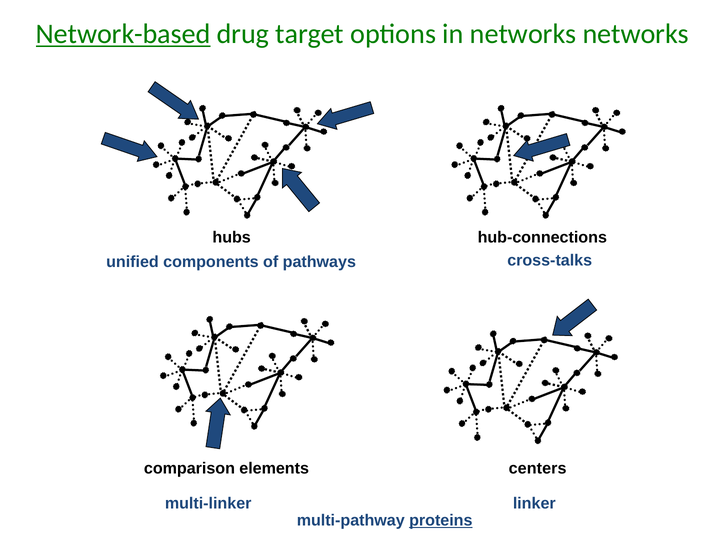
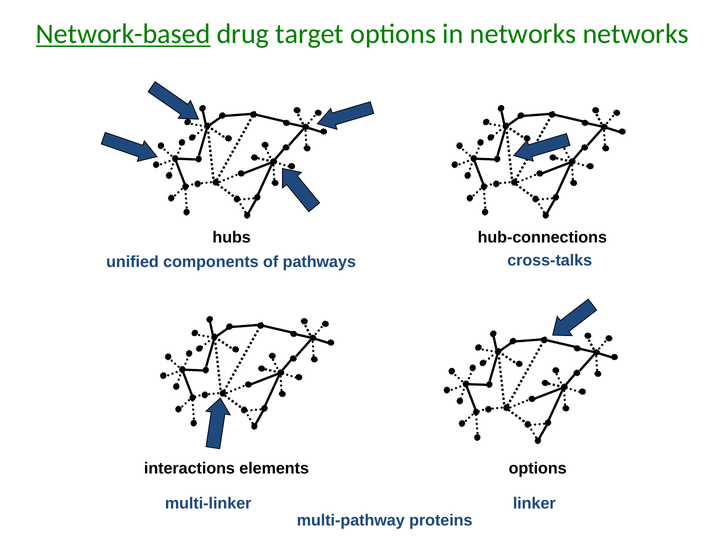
comparison: comparison -> interactions (189, 468)
elements centers: centers -> options (538, 468)
proteins underline: present -> none (441, 520)
